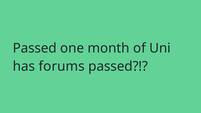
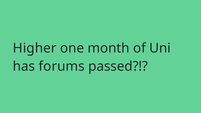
Passed: Passed -> Higher (35, 48)
